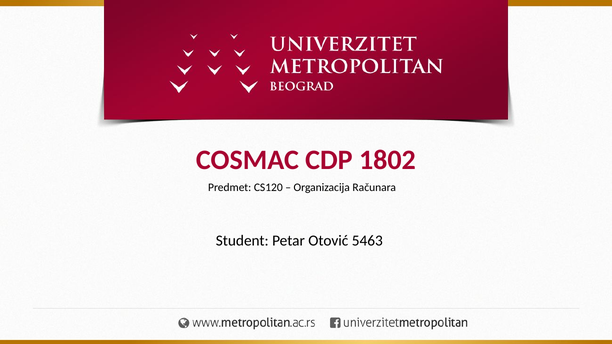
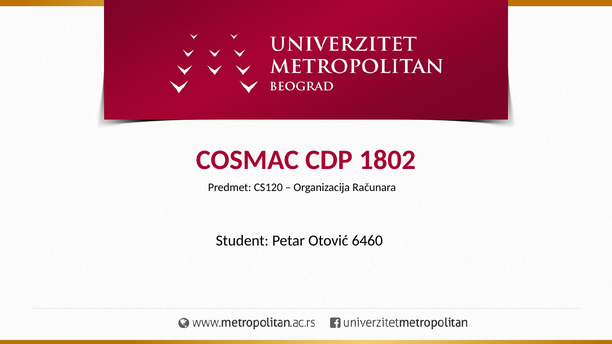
5463: 5463 -> 6460 (367, 241)
